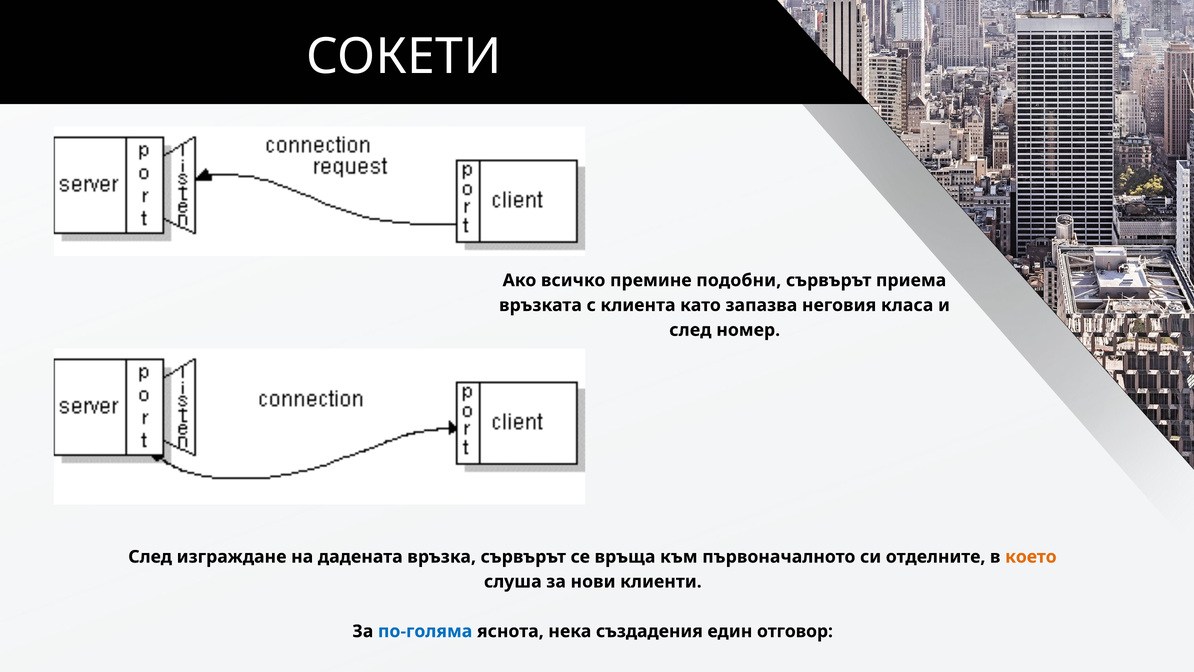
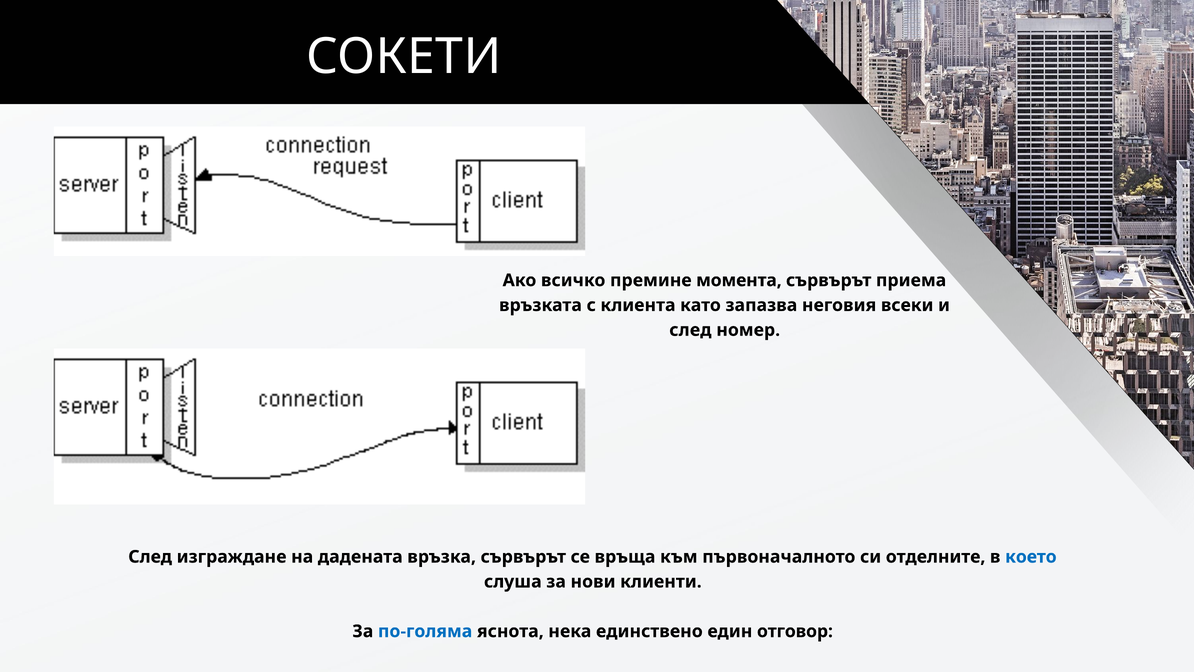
подобни: подобни -> момента (739, 280)
класа: класа -> всеки (907, 305)
което colour: orange -> blue (1031, 557)
създадения: създадения -> единствено (649, 631)
